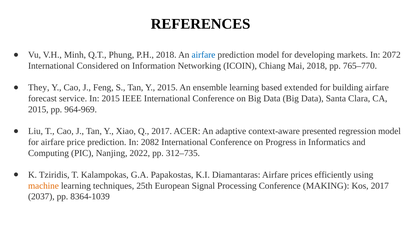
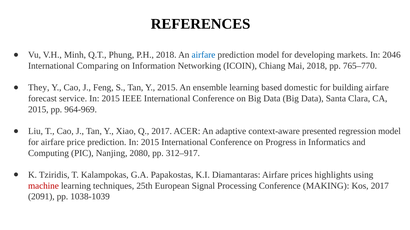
2072: 2072 -> 2046 (392, 55)
Considered: Considered -> Comparing (98, 66)
extended: extended -> domestic (301, 88)
prediction In 2082: 2082 -> 2015 (150, 143)
2022: 2022 -> 2080 (140, 153)
312–735: 312–735 -> 312–917 (183, 153)
efficiently: efficiently -> highlights (333, 175)
machine colour: orange -> red (43, 186)
2037: 2037 -> 2091 (41, 197)
8364-1039: 8364-1039 -> 1038-1039 (90, 197)
